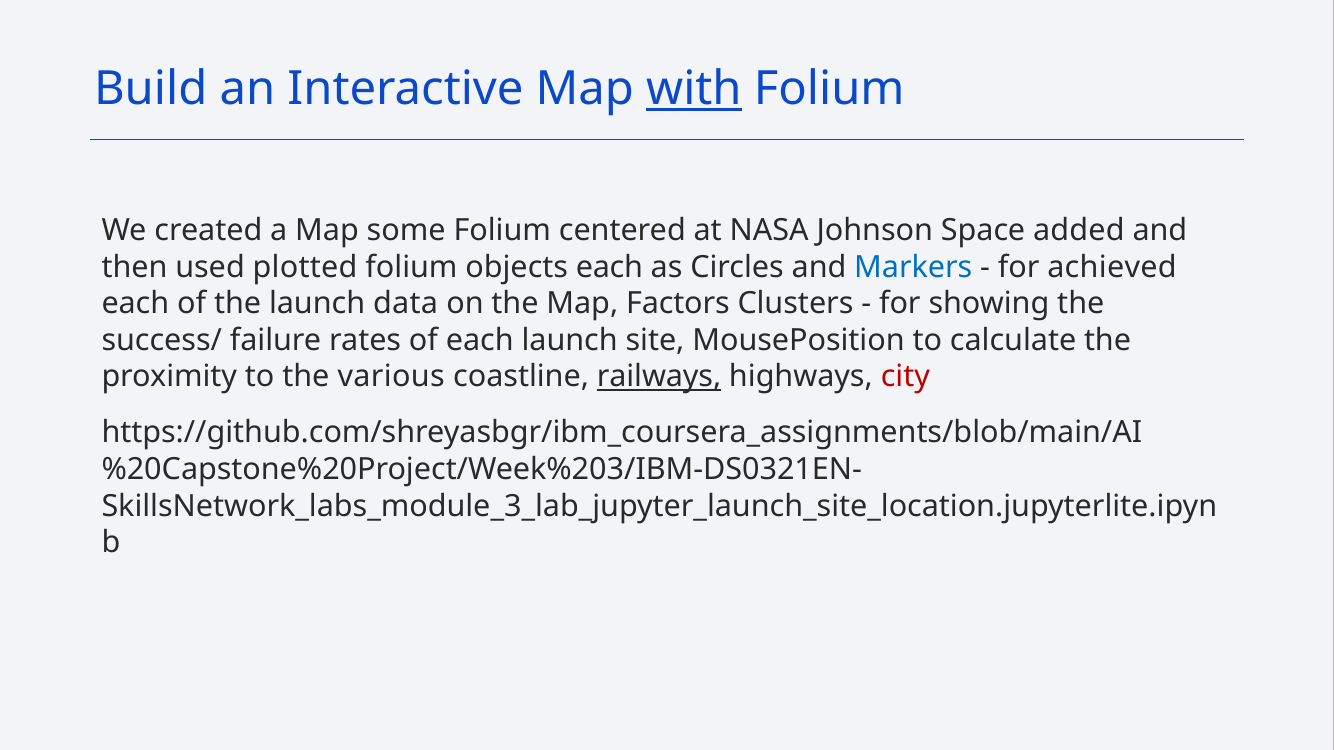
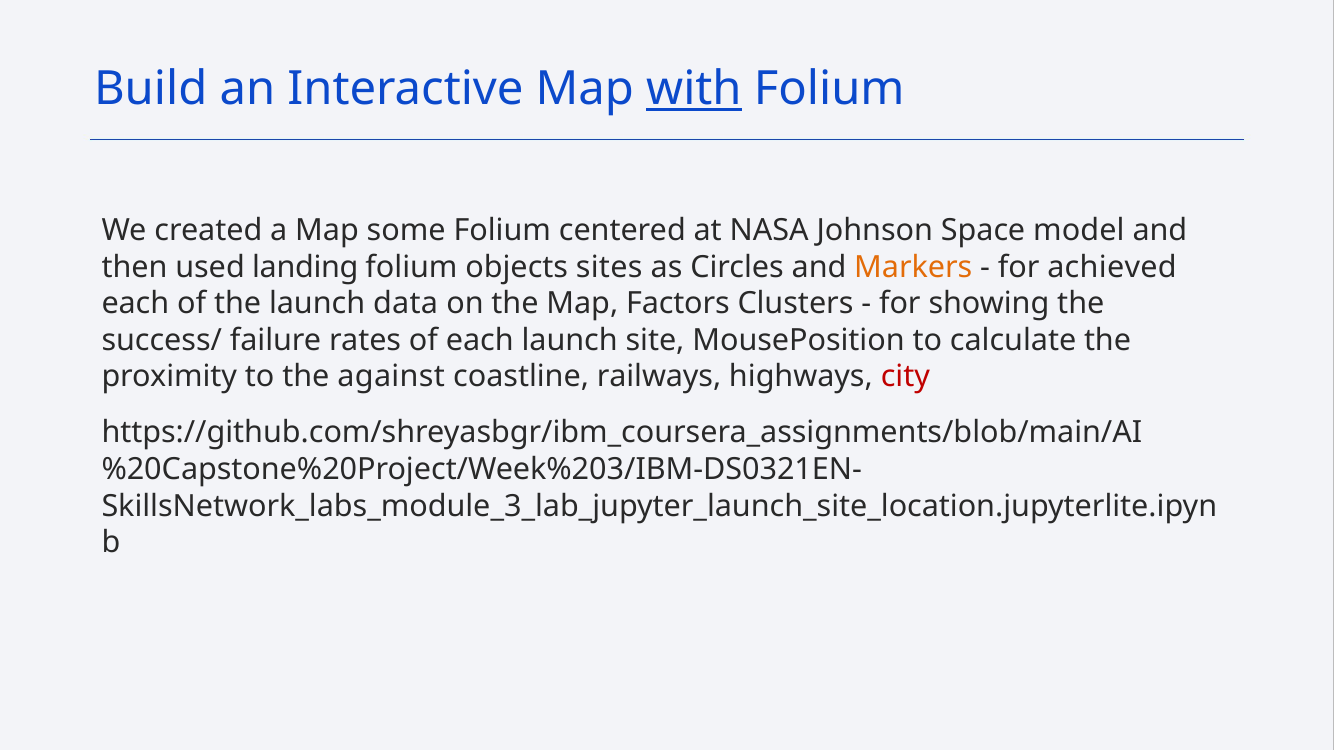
added: added -> model (1079, 231)
plotted: plotted -> landing (305, 267)
objects each: each -> sites (609, 267)
Markers colour: blue -> orange (913, 267)
various: various -> against (391, 377)
railways underline: present -> none (659, 377)
